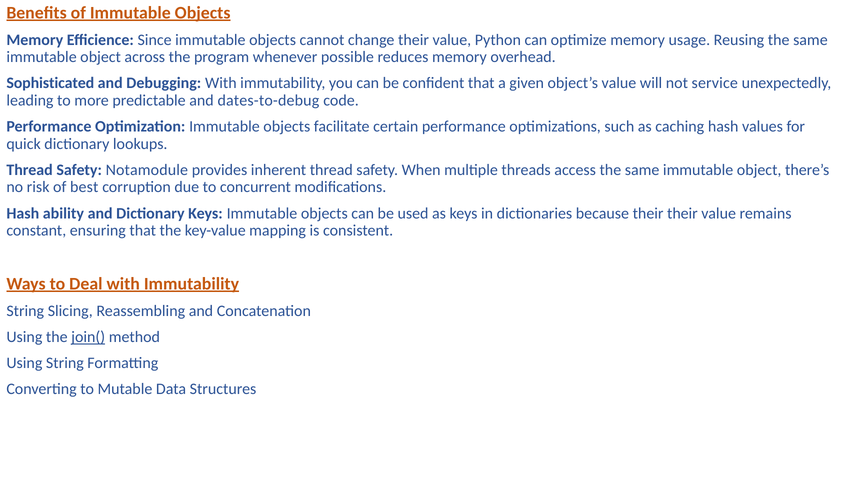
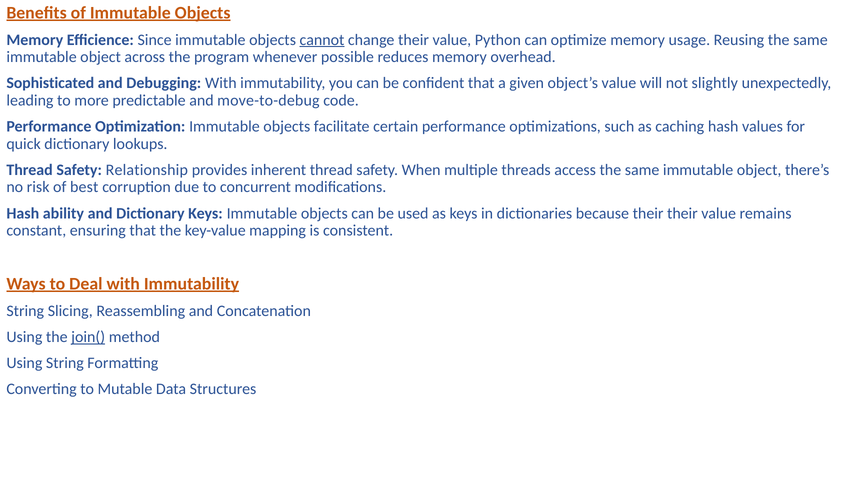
cannot underline: none -> present (322, 40)
service: service -> slightly (715, 83)
dates-to-debug: dates-to-debug -> move-to-debug (268, 100)
Notamodule: Notamodule -> Relationship (147, 170)
